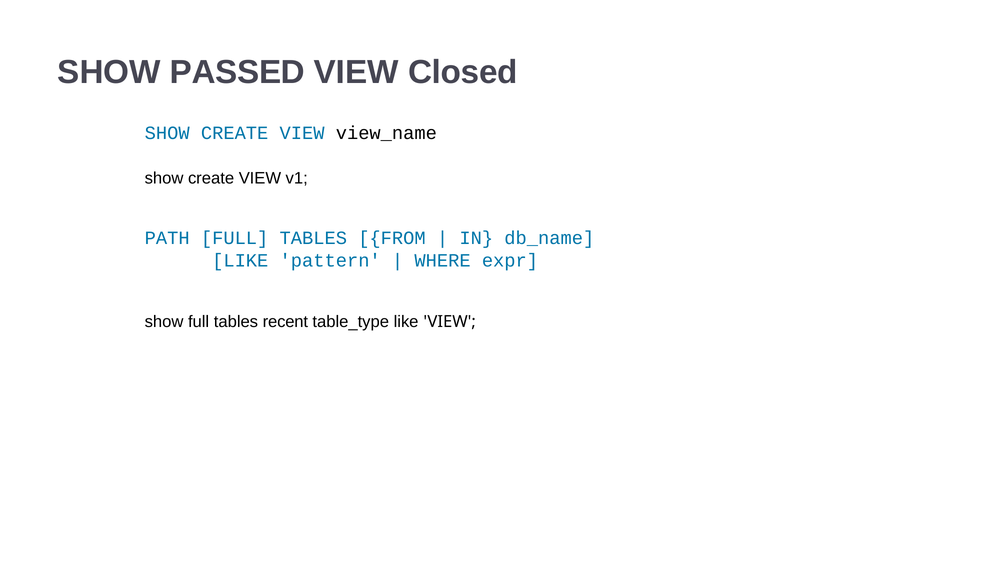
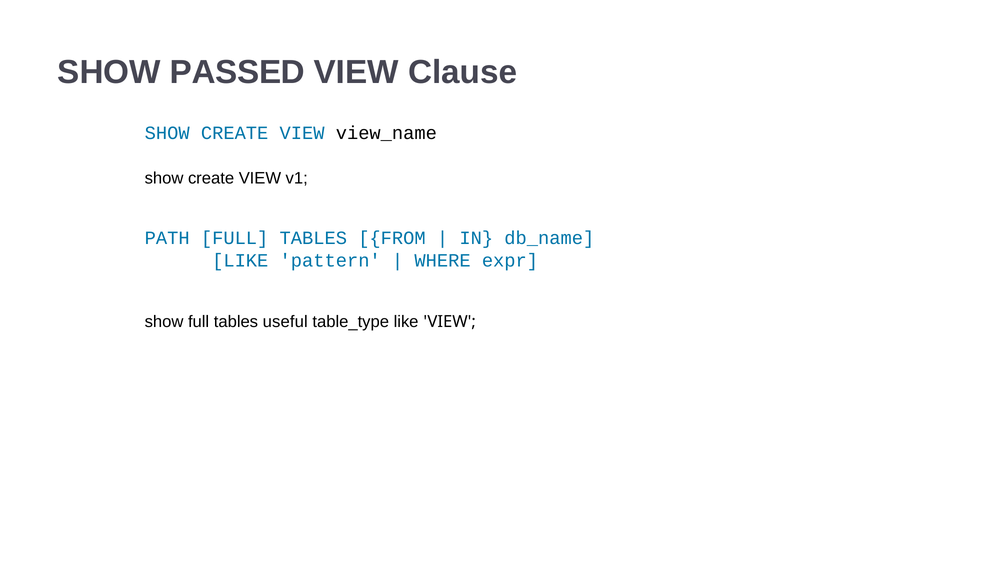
Closed: Closed -> Clause (463, 72)
recent: recent -> useful (285, 322)
